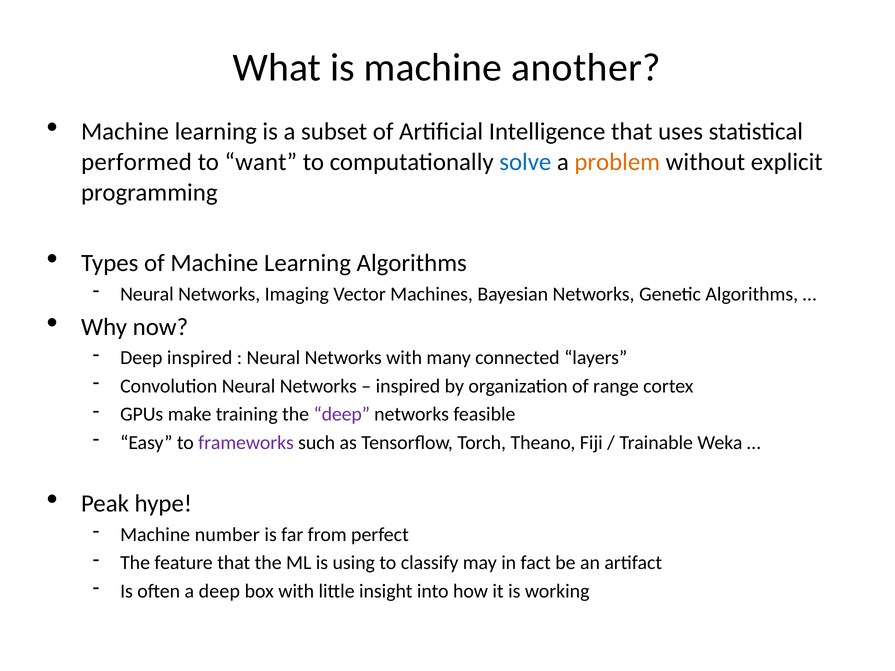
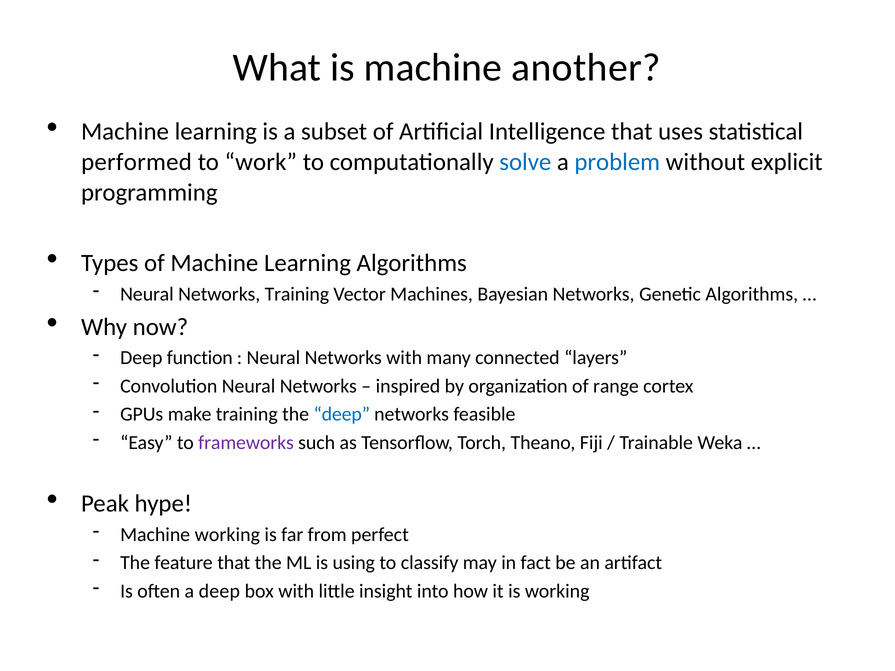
want: want -> work (261, 162)
problem colour: orange -> blue (617, 162)
Networks Imaging: Imaging -> Training (297, 294)
Deep inspired: inspired -> function (200, 358)
deep colour: purple -> blue (342, 415)
Machine number: number -> working (227, 535)
